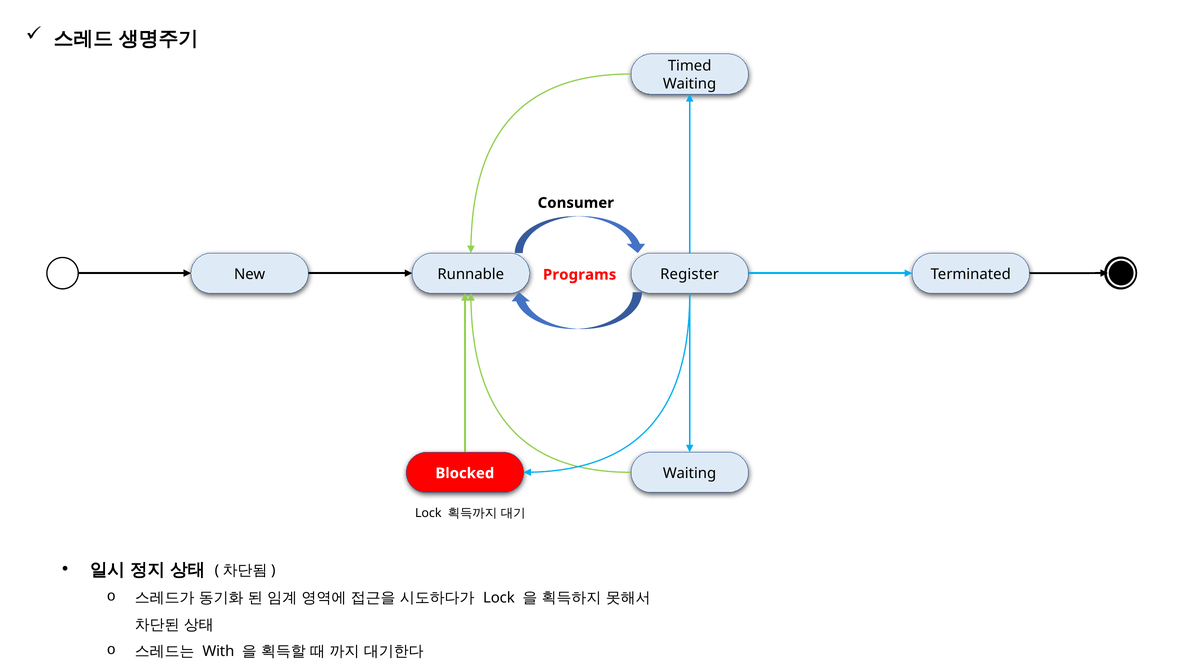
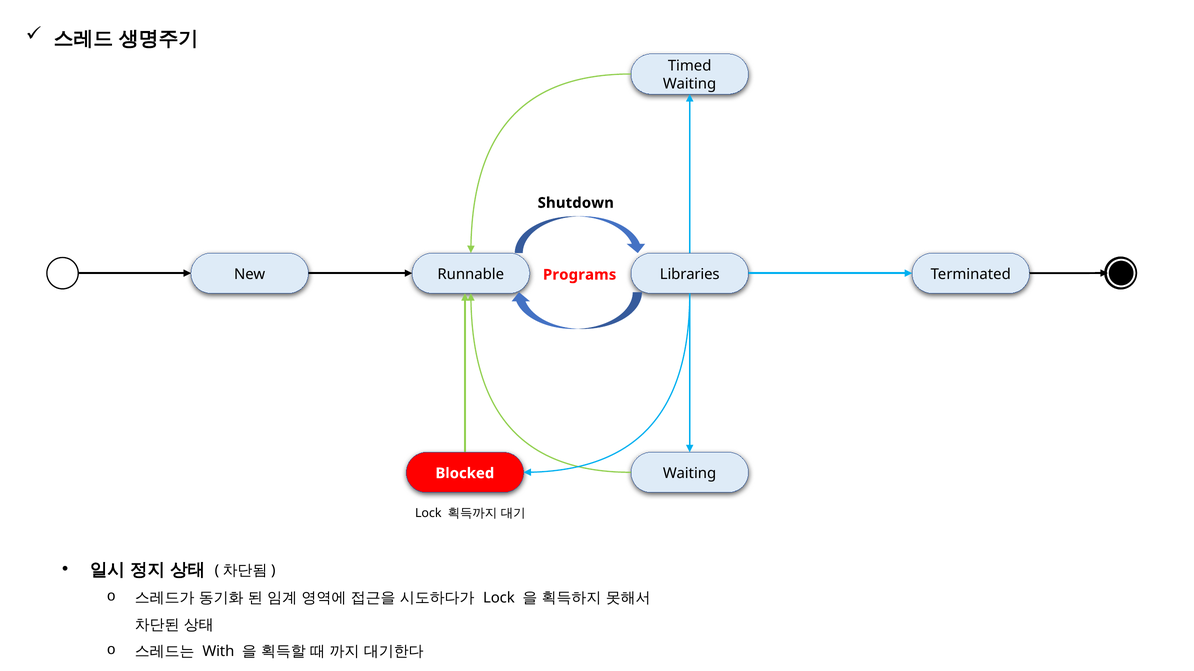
Consumer: Consumer -> Shutdown (576, 203)
Register: Register -> Libraries (690, 274)
